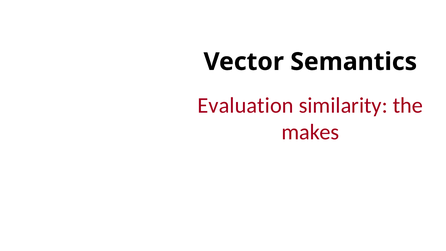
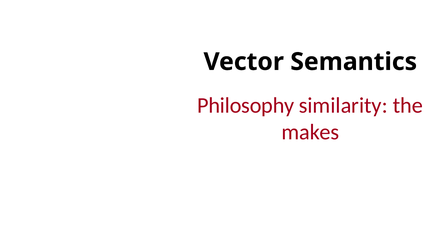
Evaluation: Evaluation -> Philosophy (246, 105)
